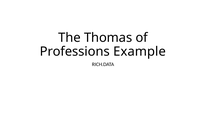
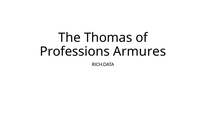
Example: Example -> Armures (140, 51)
